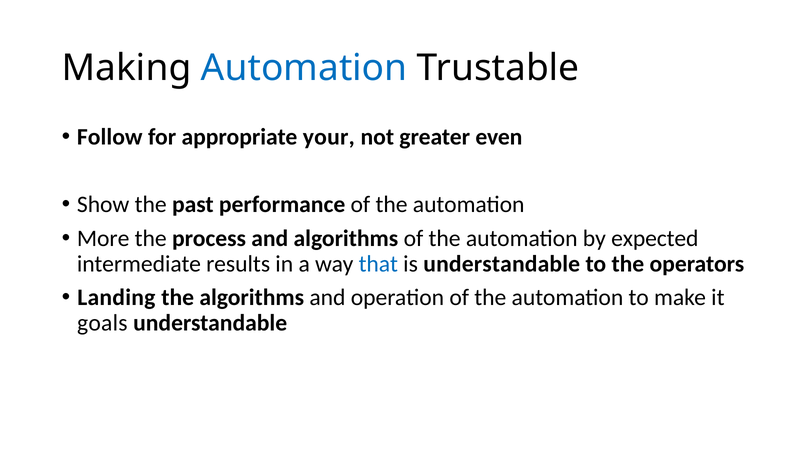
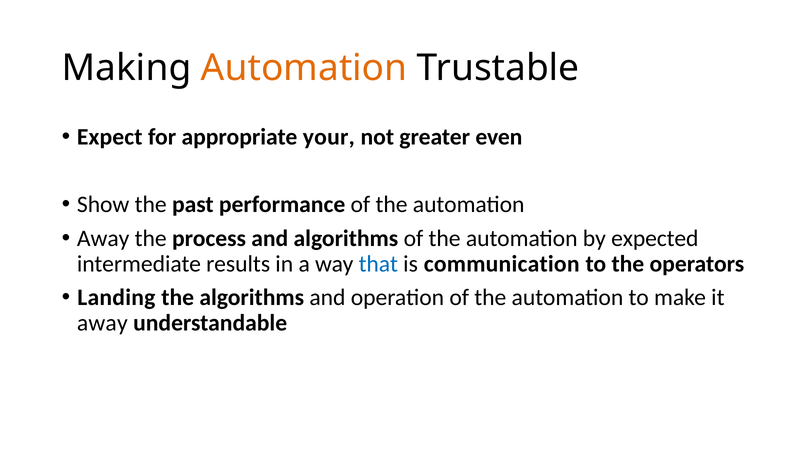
Automation colour: blue -> orange (304, 68)
Follow: Follow -> Expect (110, 137)
More: More -> Away (103, 239)
is understandable: understandable -> communication (502, 264)
goals: goals -> away (102, 323)
